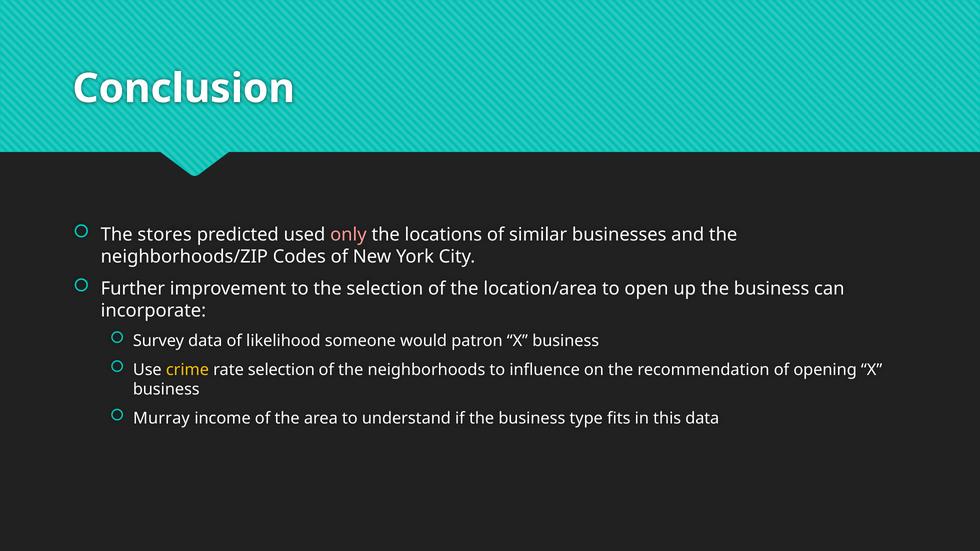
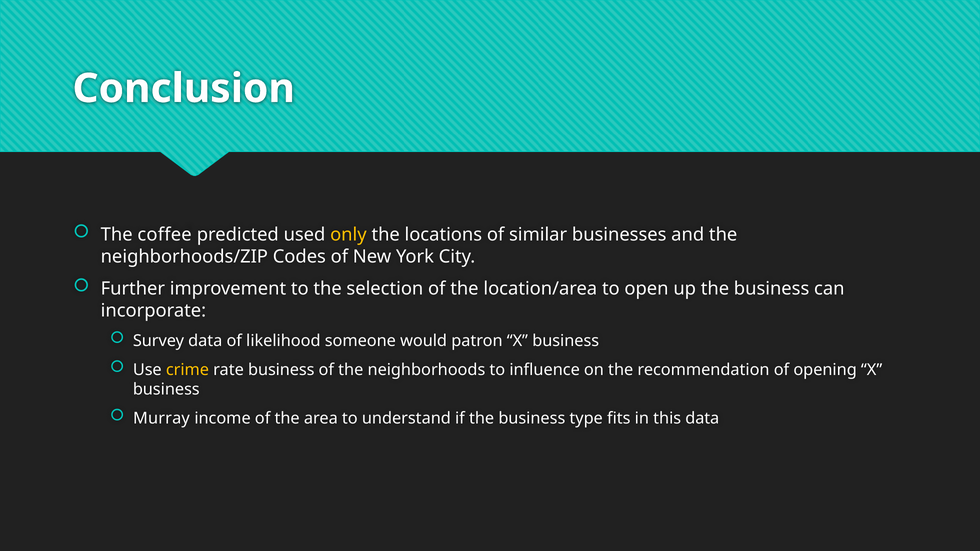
stores: stores -> coffee (165, 235)
only colour: pink -> yellow (348, 235)
rate selection: selection -> business (281, 370)
